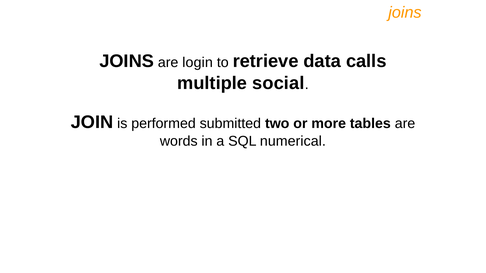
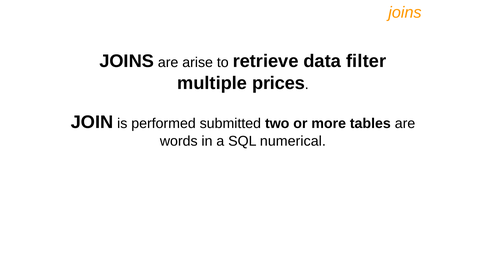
login: login -> arise (198, 63)
calls: calls -> filter (366, 61)
social: social -> prices (278, 83)
